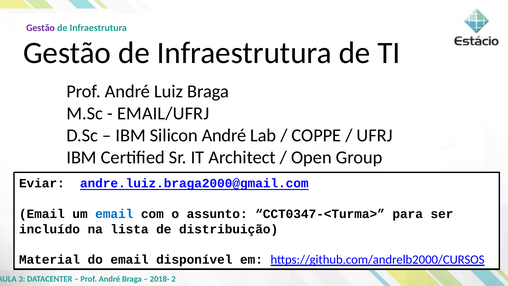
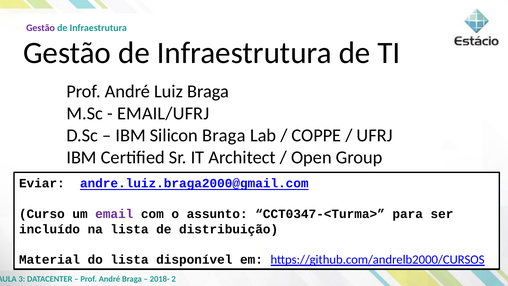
Silicon André: André -> Braga (224, 135)
Email: Email -> Curso (42, 214)
email colour: blue -> purple (114, 214)
do email: email -> lista (130, 259)
